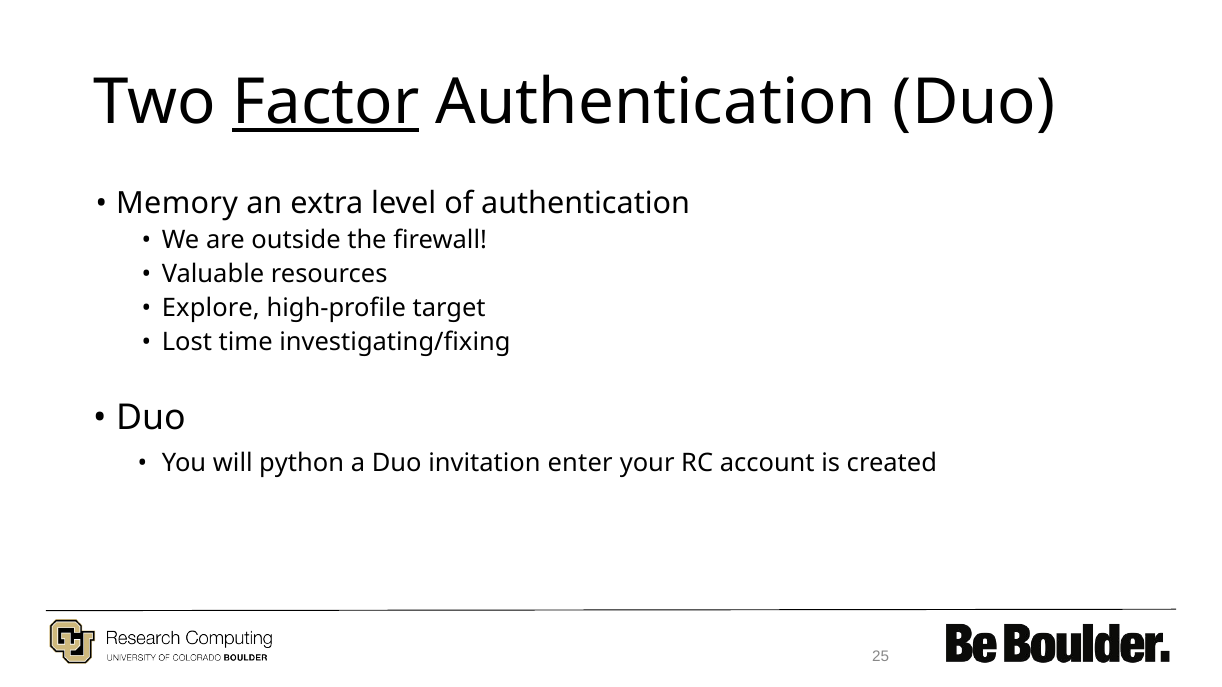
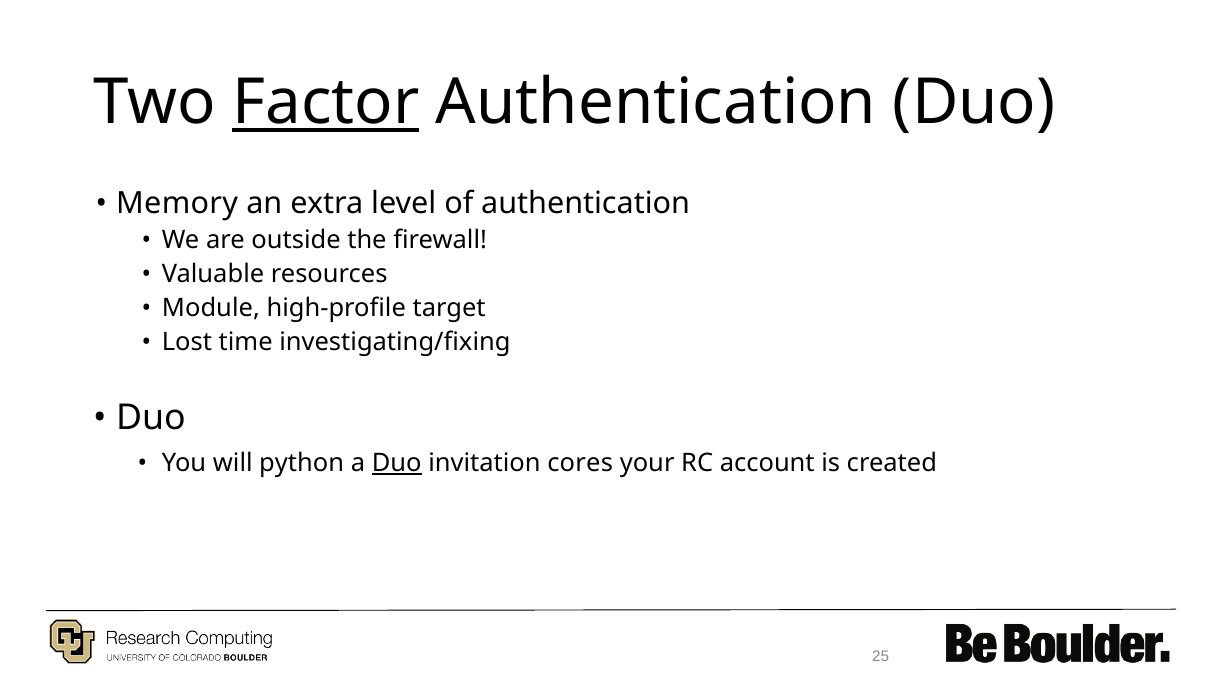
Explore: Explore -> Module (211, 308)
Duo underline: none -> present (397, 463)
enter: enter -> cores (580, 463)
